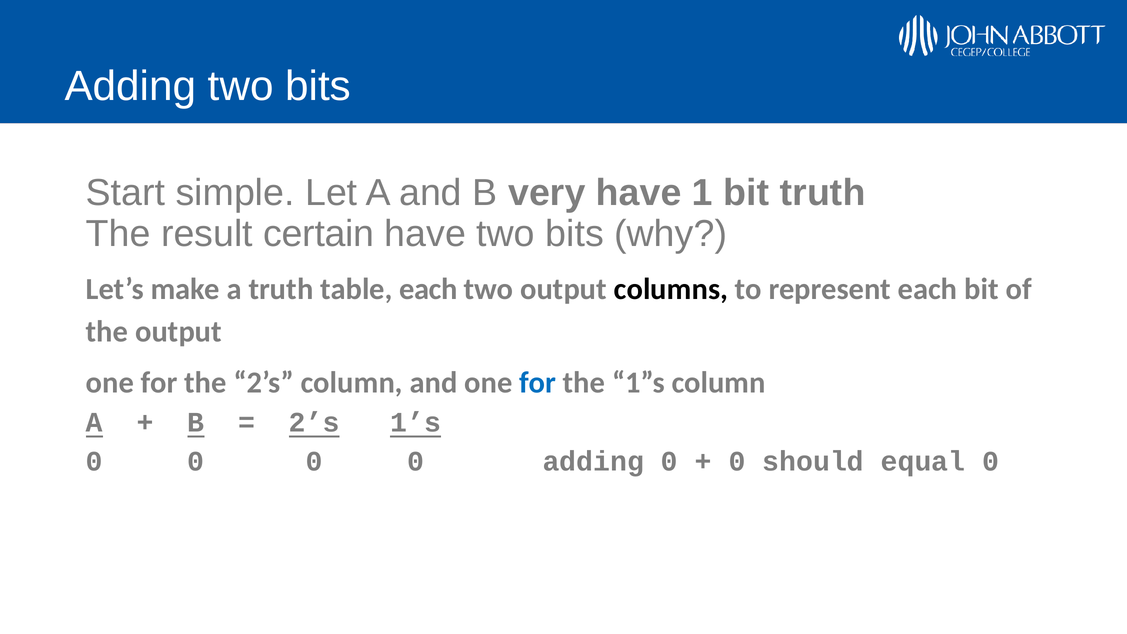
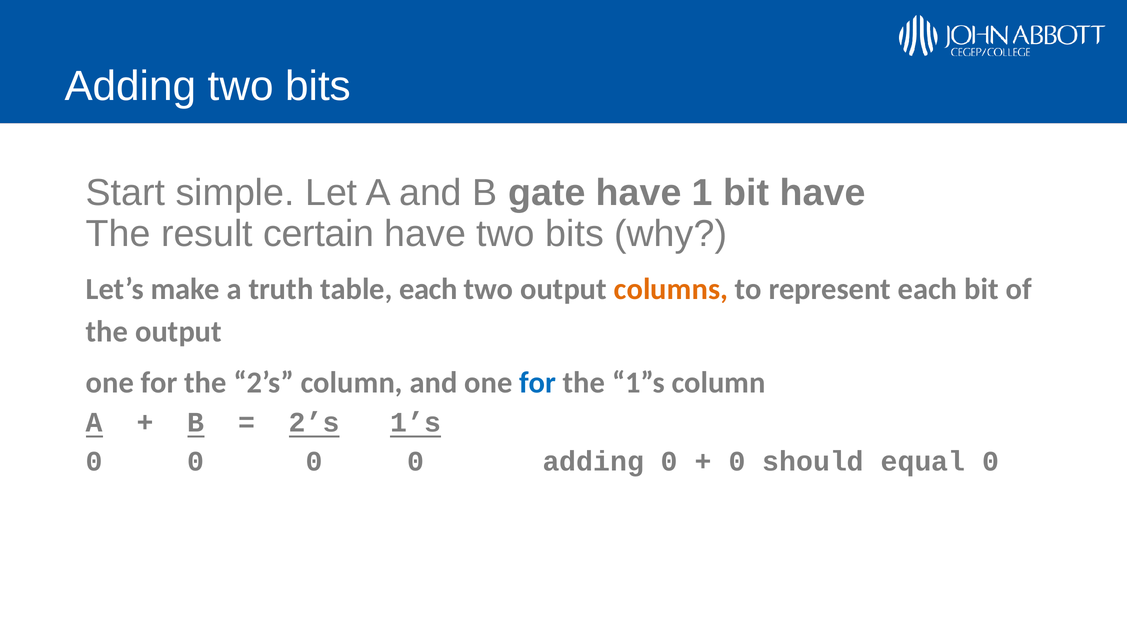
very: very -> gate (547, 193)
bit truth: truth -> have (823, 193)
columns colour: black -> orange (671, 289)
